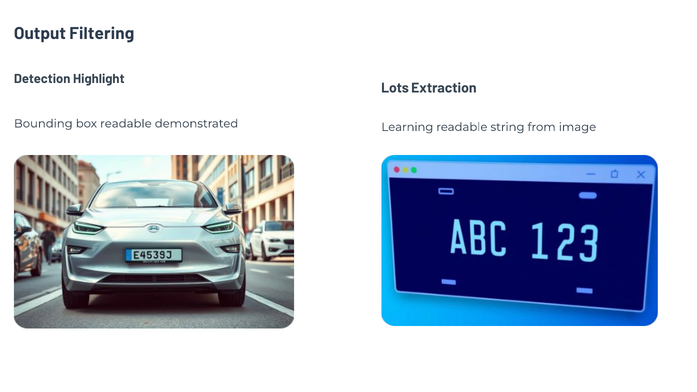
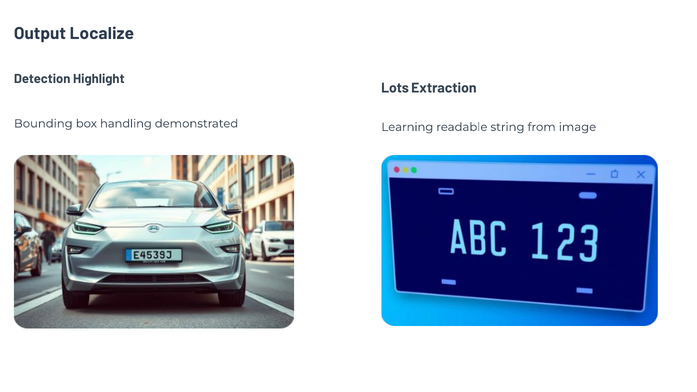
Filtering: Filtering -> Localize (102, 33)
box readable: readable -> handling (126, 124)
